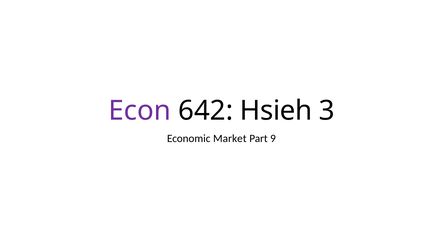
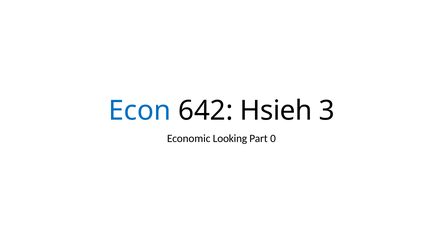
Econ colour: purple -> blue (140, 111)
Market: Market -> Looking (230, 138)
9: 9 -> 0 (273, 138)
